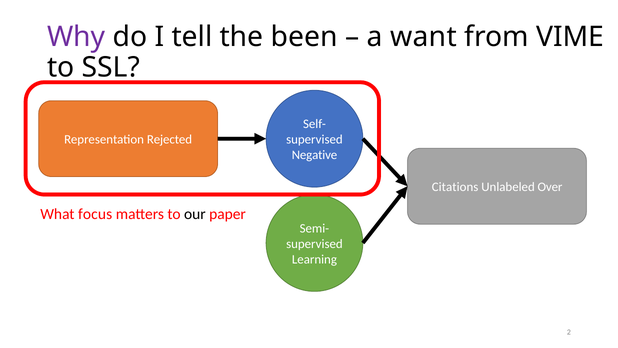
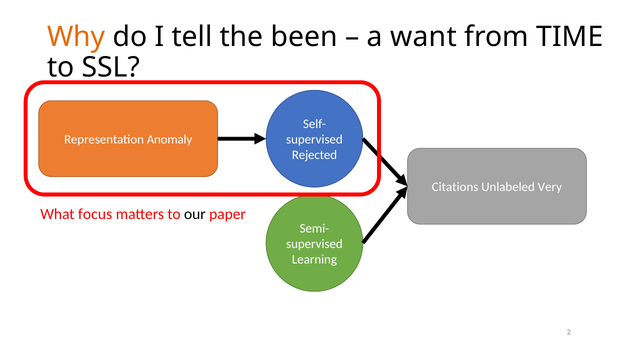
Why colour: purple -> orange (76, 37)
VIME: VIME -> TIME (570, 37)
Rejected: Rejected -> Anomaly (169, 139)
Negative: Negative -> Rejected (315, 155)
Over: Over -> Very (550, 187)
